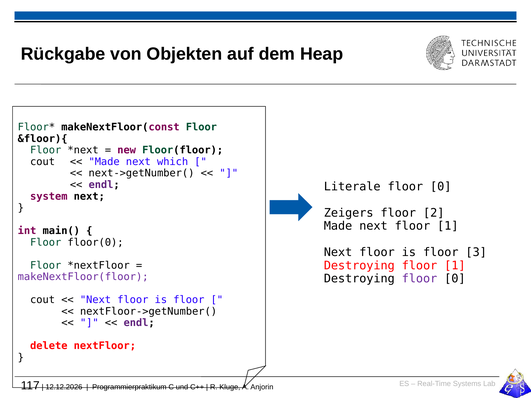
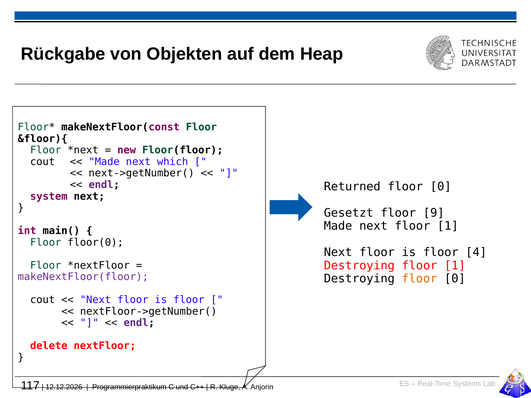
Literale: Literale -> Returned (352, 187)
Zeigers: Zeigers -> Gesetzt (349, 213)
2: 2 -> 9 (434, 213)
3: 3 -> 4 (476, 253)
floor colour: purple -> orange (420, 279)
